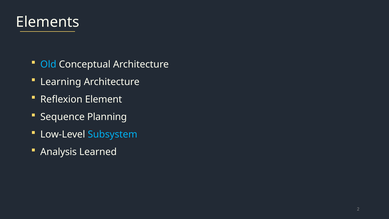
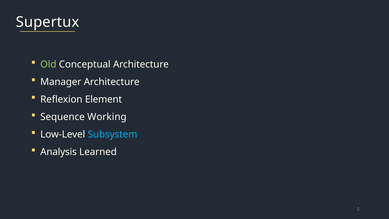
Elements: Elements -> Supertux (48, 22)
Old colour: light blue -> light green (48, 64)
Learning: Learning -> Manager (61, 82)
Planning: Planning -> Working (107, 117)
